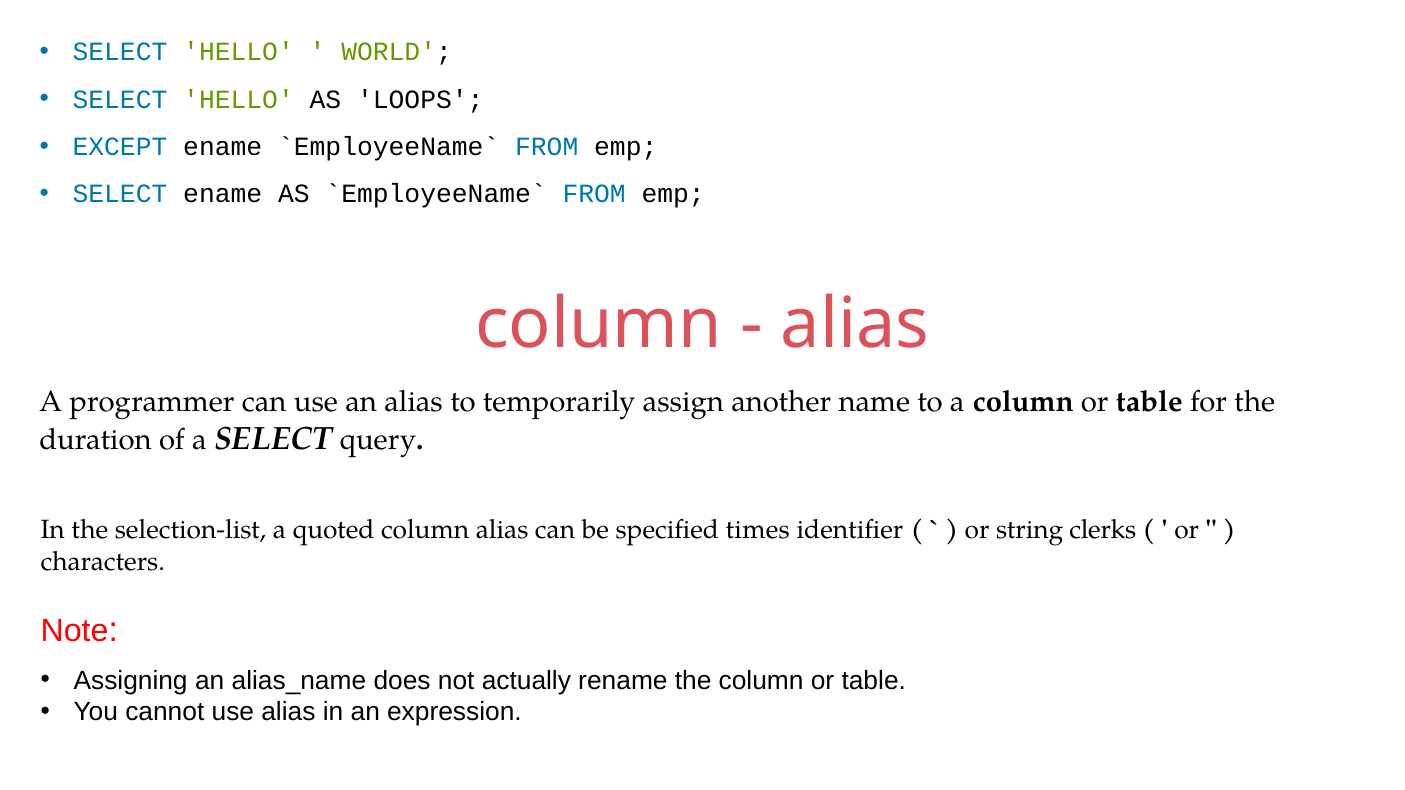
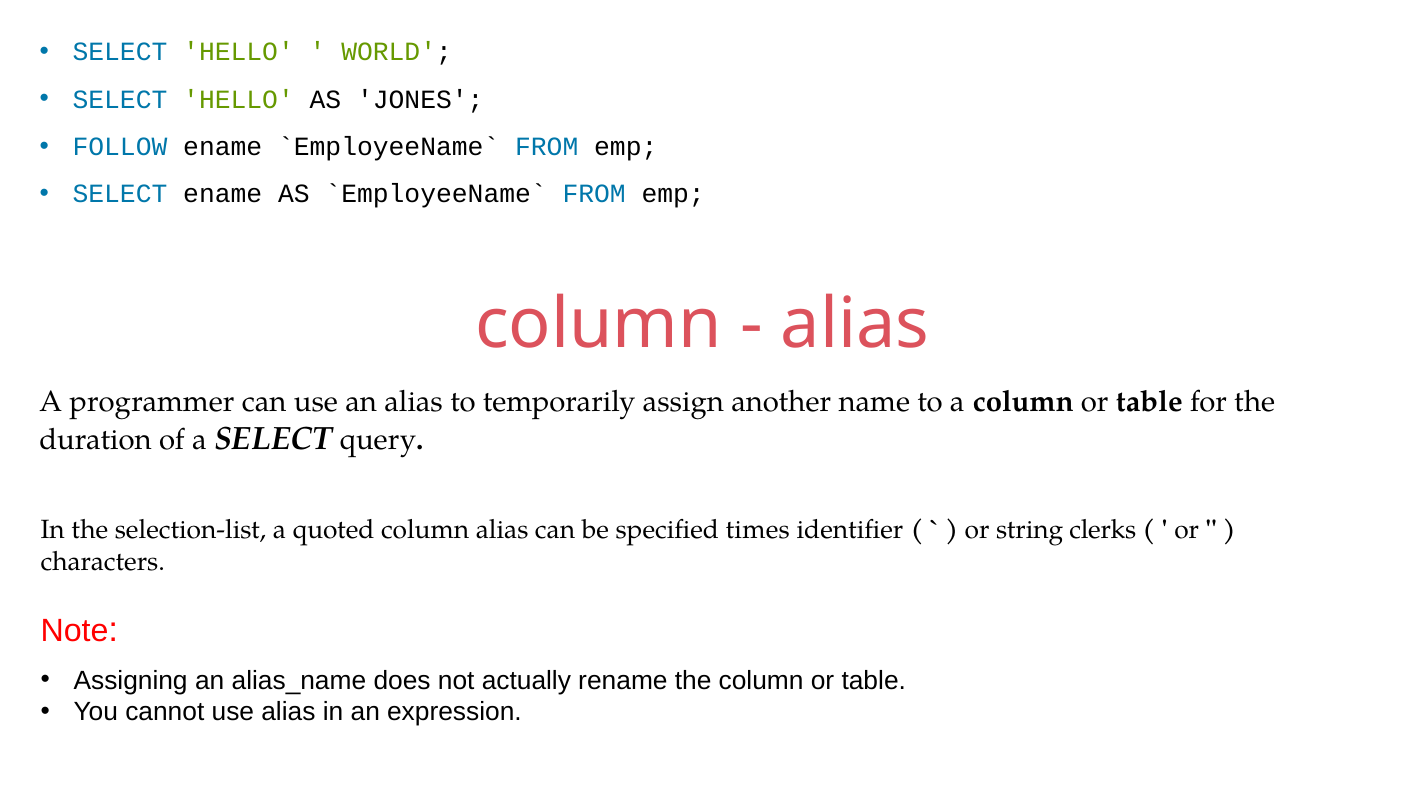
LOOPS: LOOPS -> JONES (420, 99)
EXCEPT: EXCEPT -> FOLLOW (120, 147)
